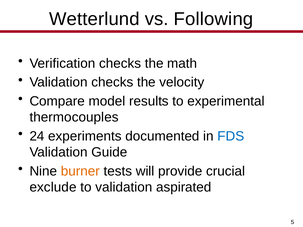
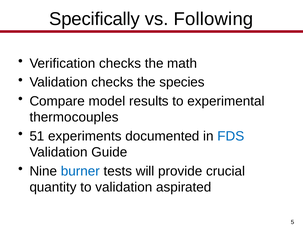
Wetterlund: Wetterlund -> Specifically (95, 19)
velocity: velocity -> species (182, 82)
24: 24 -> 51 (37, 136)
burner colour: orange -> blue (80, 171)
exclude: exclude -> quantity (53, 187)
